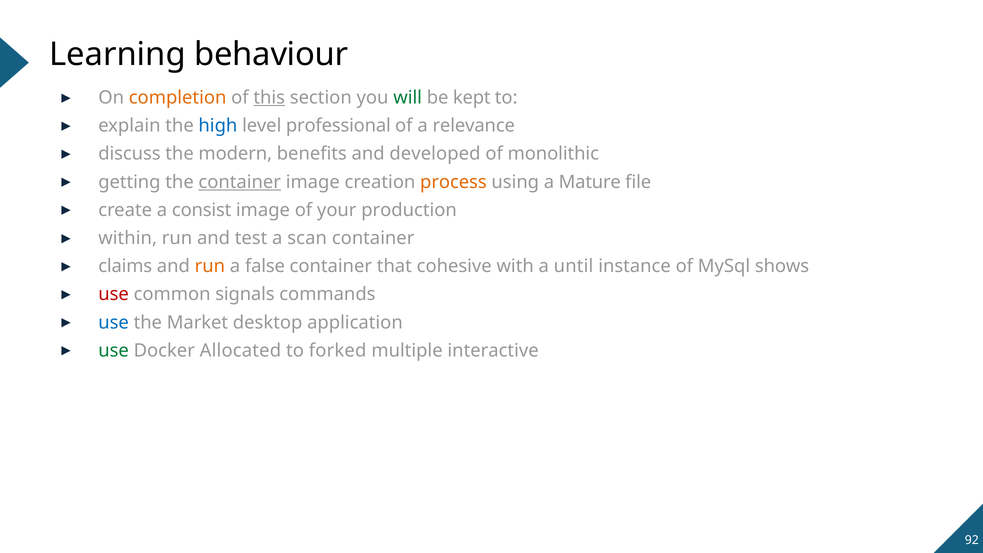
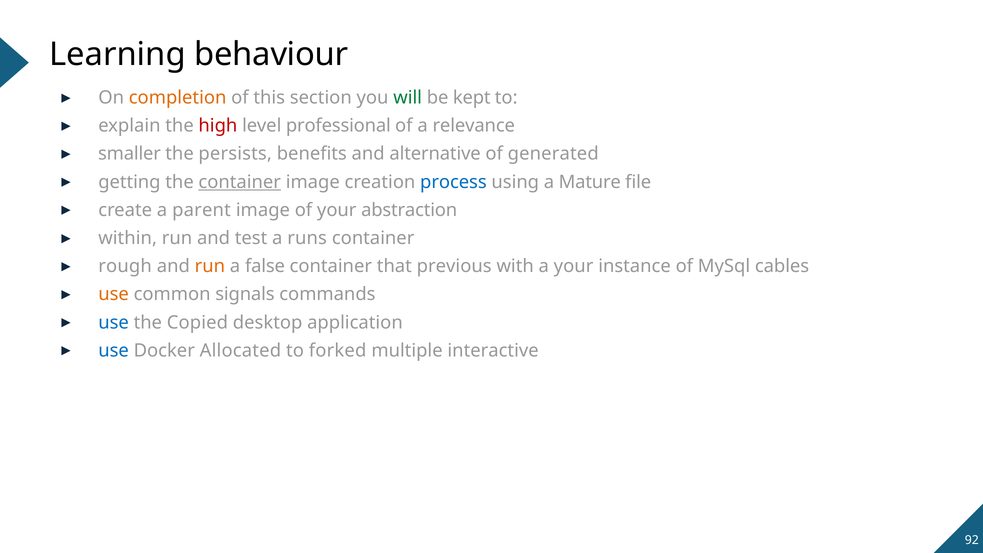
this underline: present -> none (269, 98)
high colour: blue -> red (218, 126)
discuss: discuss -> smaller (129, 154)
modern: modern -> persists (235, 154)
developed: developed -> alternative (435, 154)
monolithic: monolithic -> generated (553, 154)
process colour: orange -> blue (453, 182)
consist: consist -> parent (201, 210)
production: production -> abstraction (409, 210)
scan: scan -> runs (307, 238)
claims: claims -> rough (125, 266)
cohesive: cohesive -> previous (454, 266)
a until: until -> your (574, 266)
shows: shows -> cables (782, 266)
use colour: red -> orange (114, 294)
Market: Market -> Copied (197, 322)
use colour: green -> blue (114, 351)
